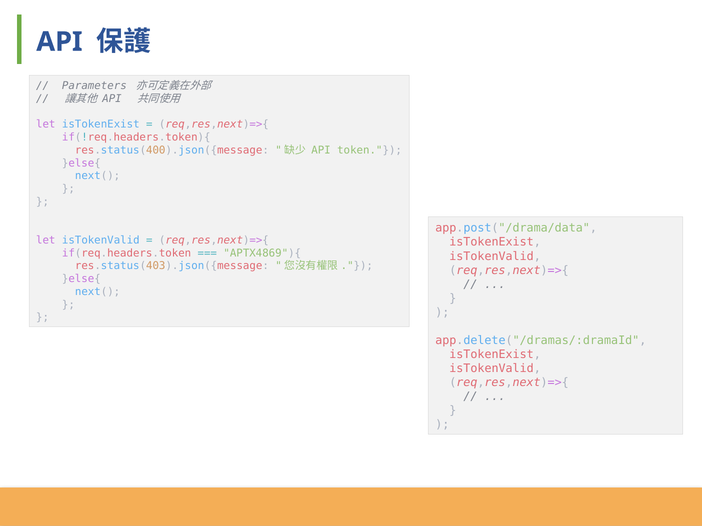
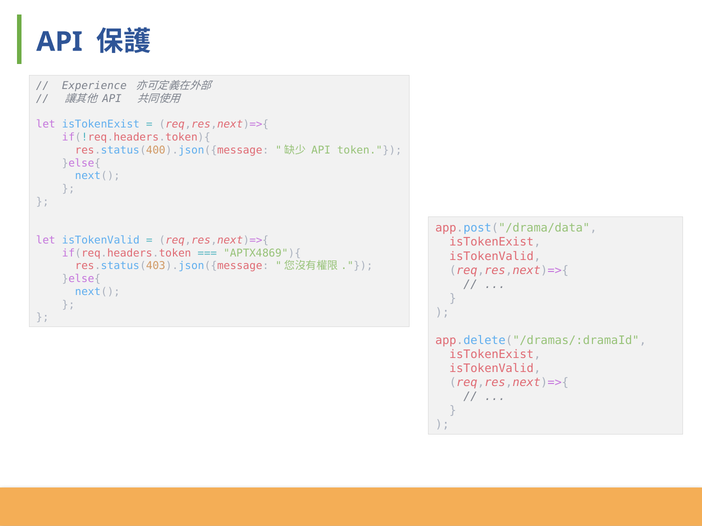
Parameters: Parameters -> Experience (94, 86)
